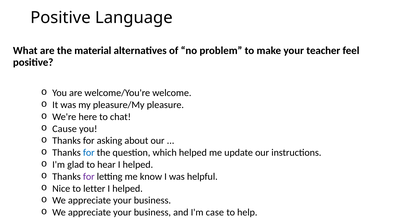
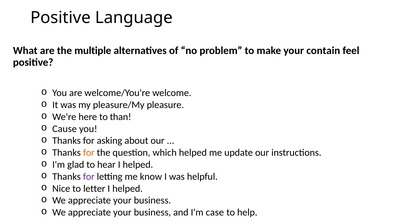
material: material -> multiple (93, 51)
teacher: teacher -> contain (323, 51)
chat: chat -> than (121, 117)
for colour: blue -> orange (89, 153)
